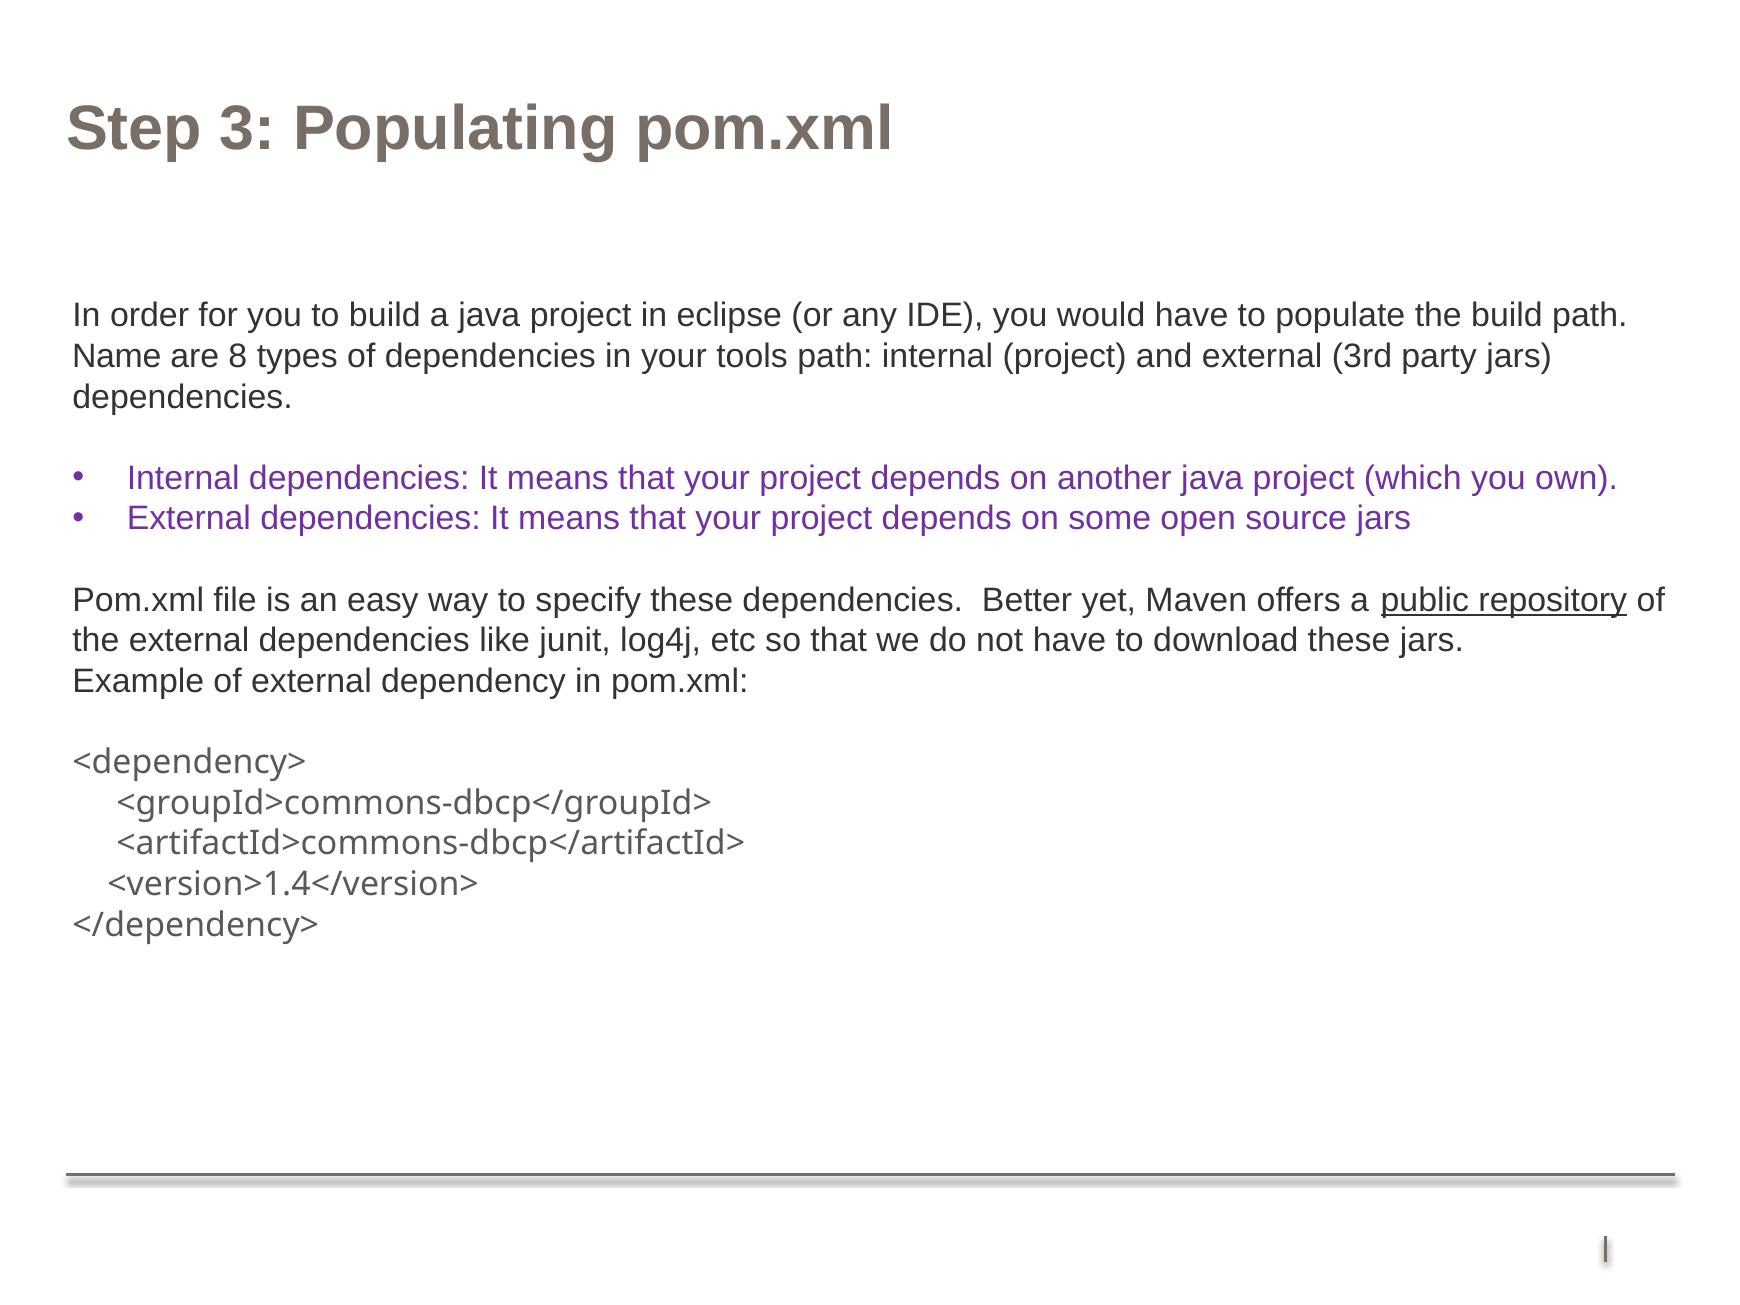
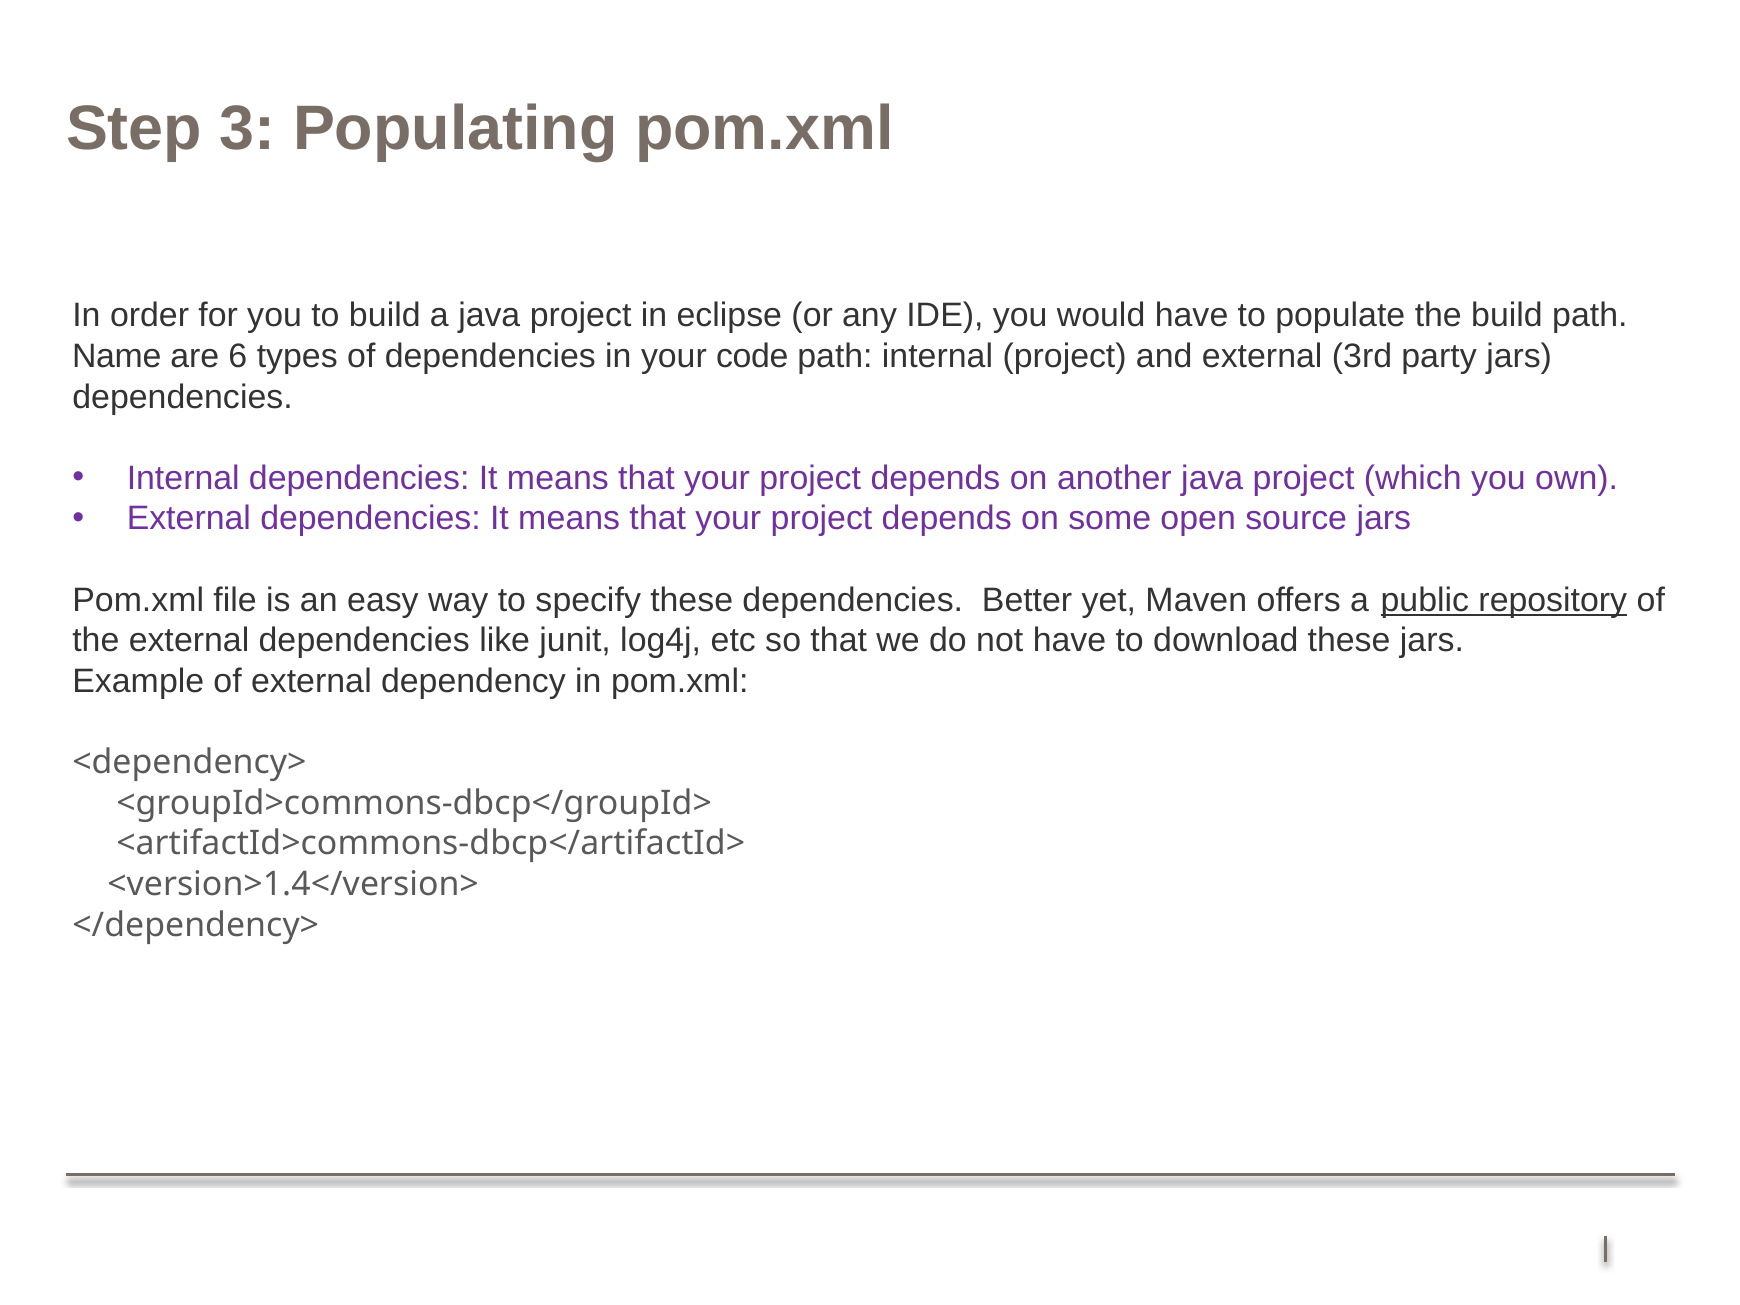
8: 8 -> 6 (238, 356)
tools: tools -> code (752, 356)
